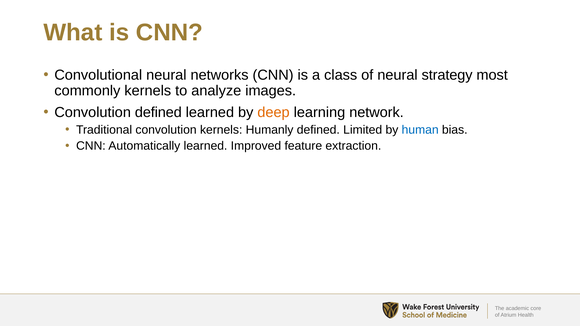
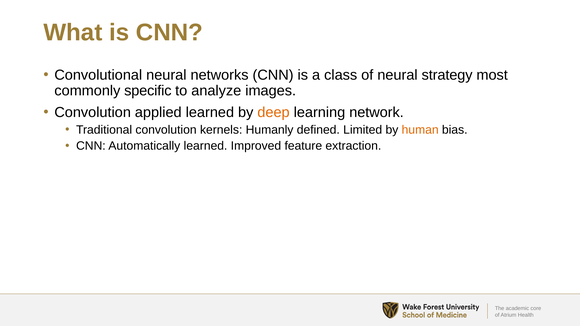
commonly kernels: kernels -> specific (148, 91)
Convolution defined: defined -> applied (158, 113)
human colour: blue -> orange (420, 130)
